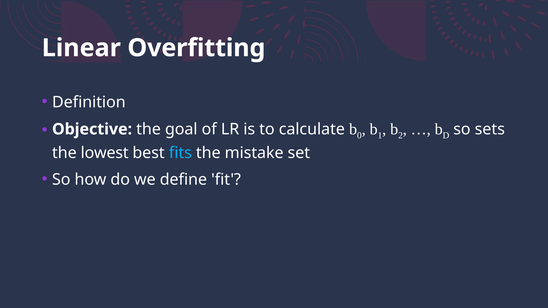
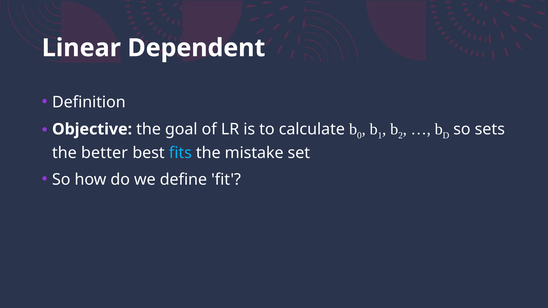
Overfitting: Overfitting -> Dependent (196, 48)
lowest: lowest -> better (104, 153)
